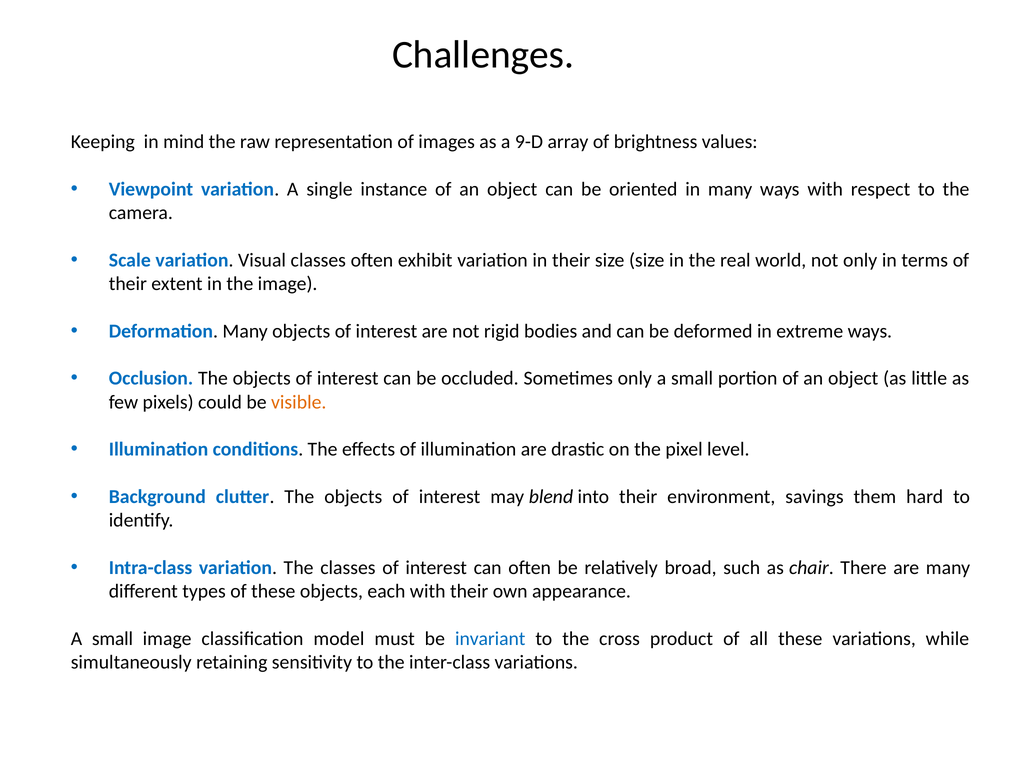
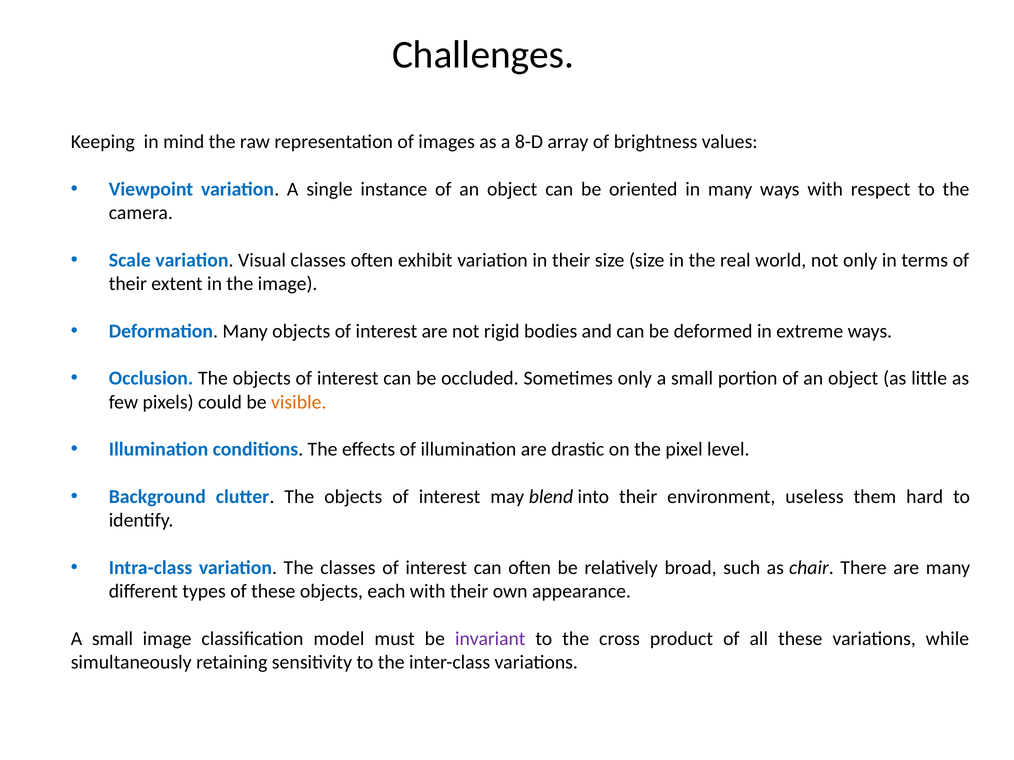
9-D: 9-D -> 8-D (529, 142)
savings: savings -> useless (814, 497)
invariant colour: blue -> purple (490, 639)
